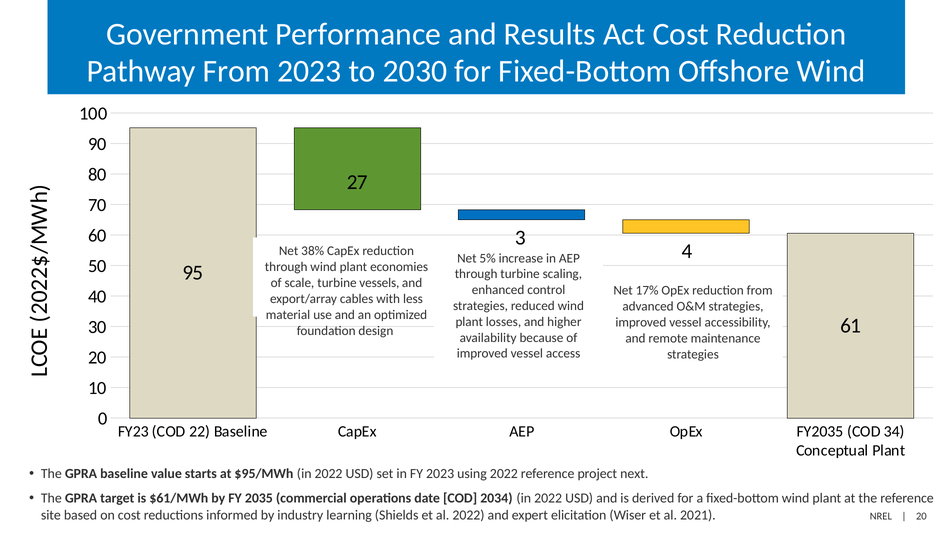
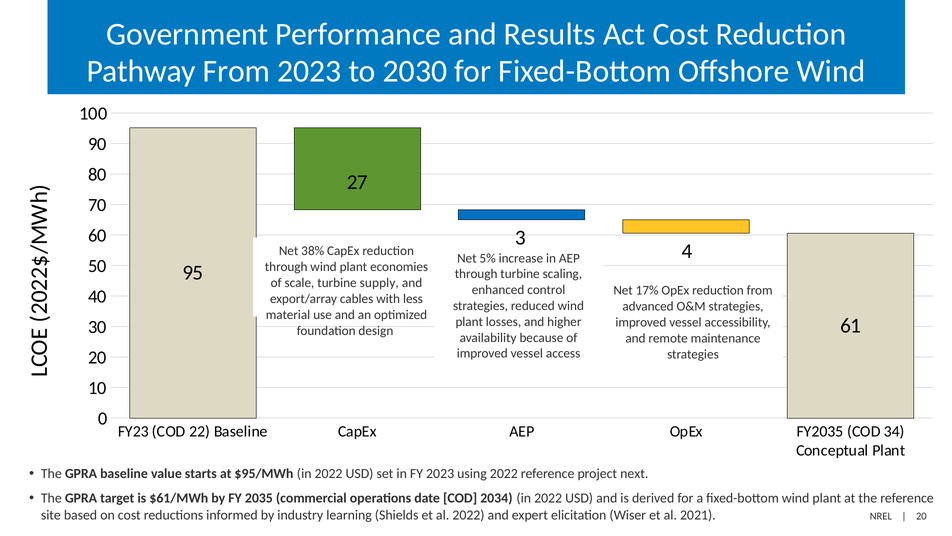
vessels: vessels -> supply (379, 283)
